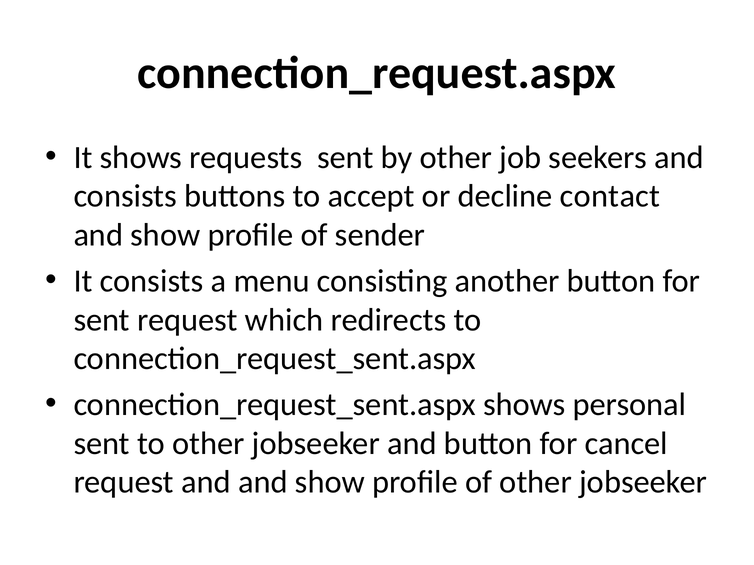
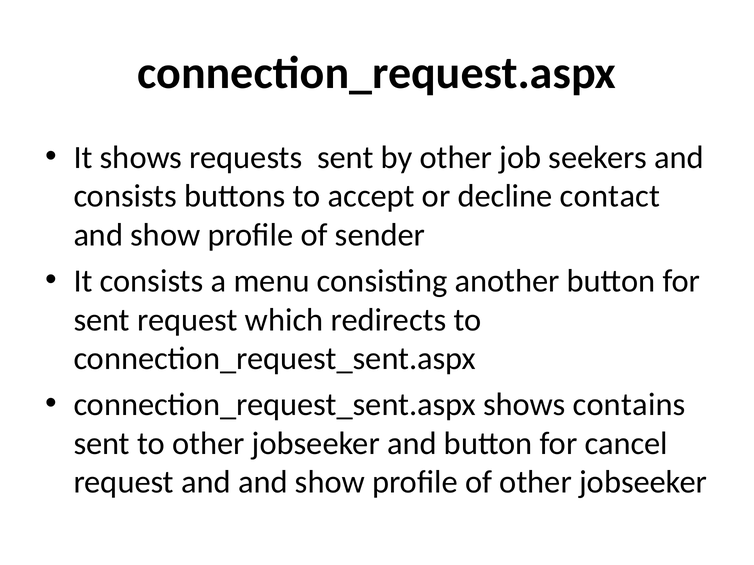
personal: personal -> contains (629, 405)
